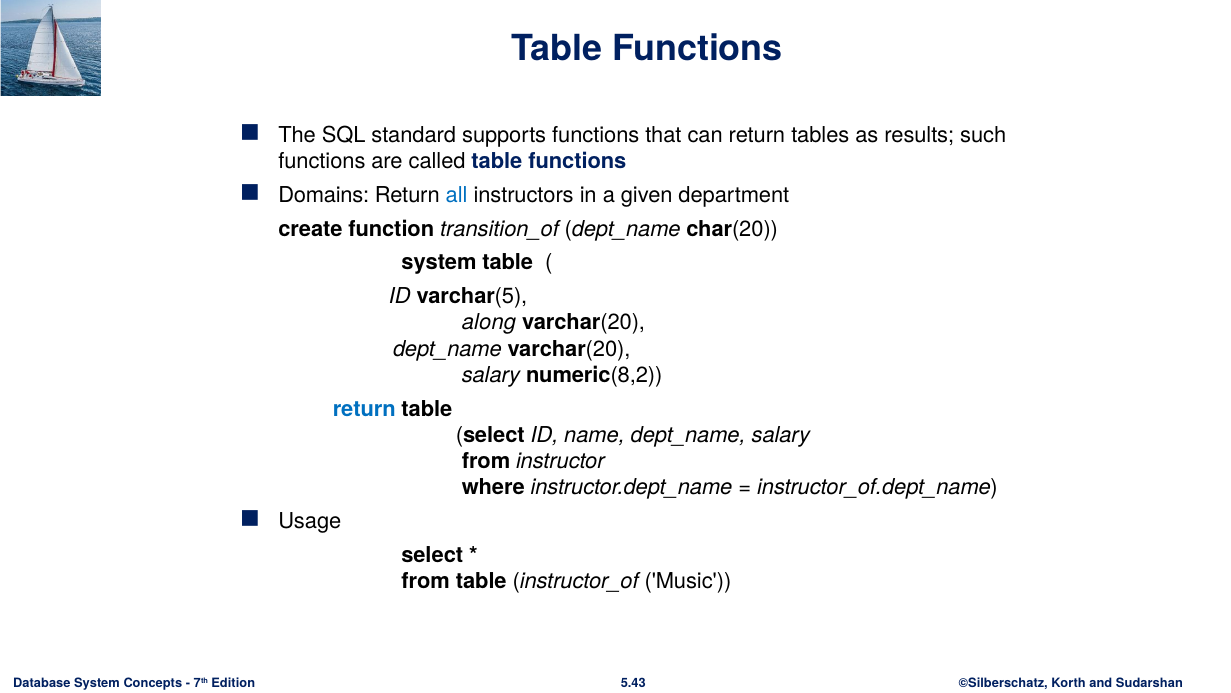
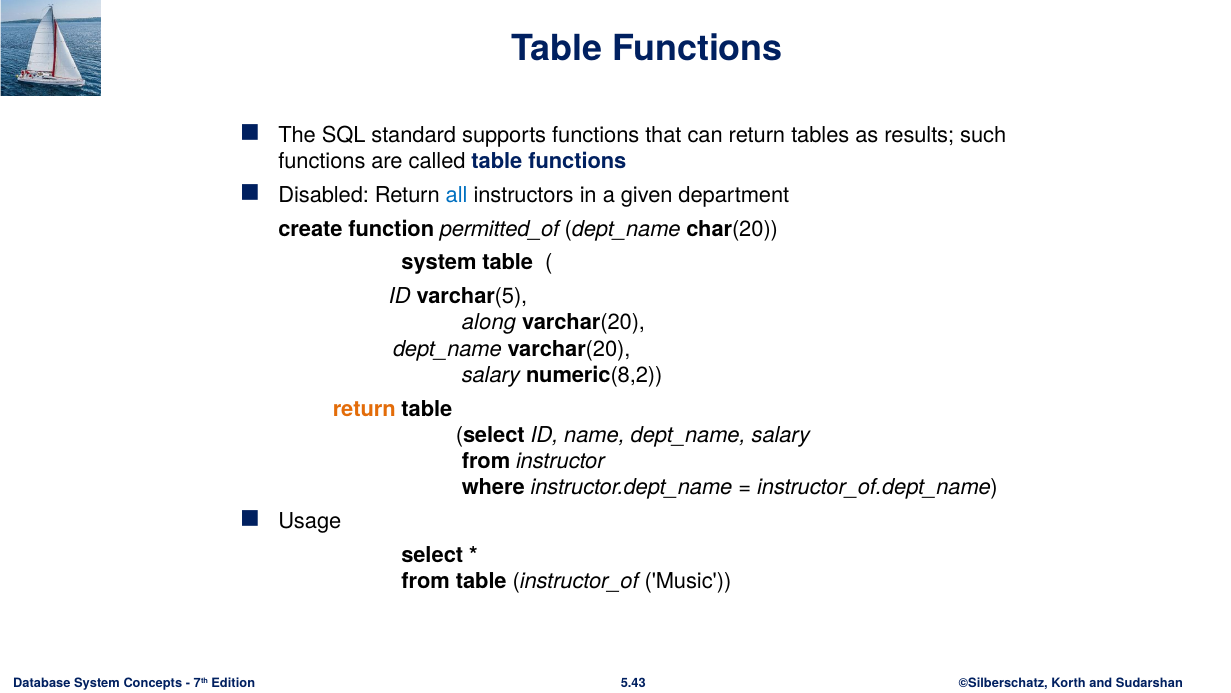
Domains: Domains -> Disabled (324, 195)
transition_of: transition_of -> permitted_of (500, 229)
return colour: blue -> orange (364, 408)
